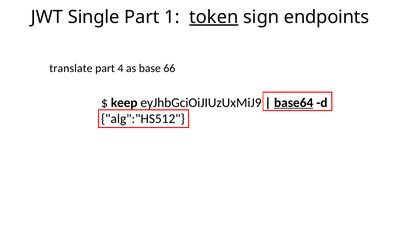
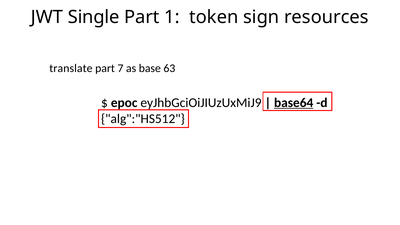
token underline: present -> none (214, 17)
endpoints: endpoints -> resources (326, 17)
4: 4 -> 7 (120, 68)
66: 66 -> 63 (169, 68)
keep: keep -> epoc (124, 103)
